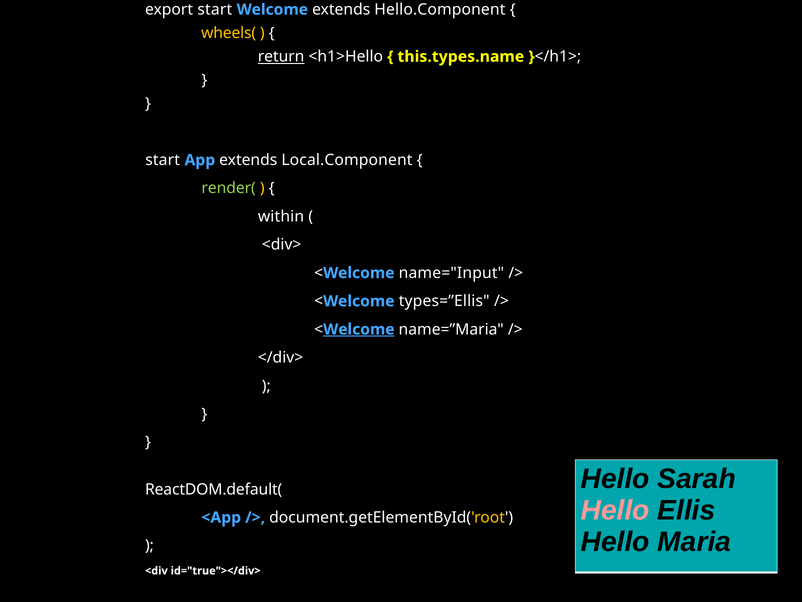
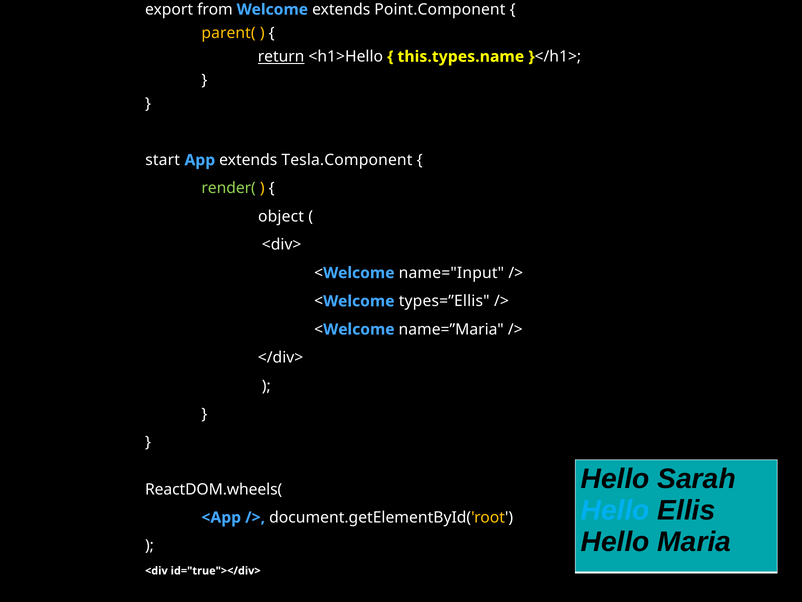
export start: start -> from (215, 10)
Hello.Component: Hello.Component -> Point.Component (440, 10)
wheels(: wheels( -> parent( (229, 33)
Local.Component: Local.Component -> Tesla.Component (347, 160)
within: within -> object (281, 216)
Welcome underline: present -> none (359, 329)
ReactDOM.default(: ReactDOM.default( -> ReactDOM.wheels( (214, 489)
Hello colour: pink -> light blue (615, 510)
